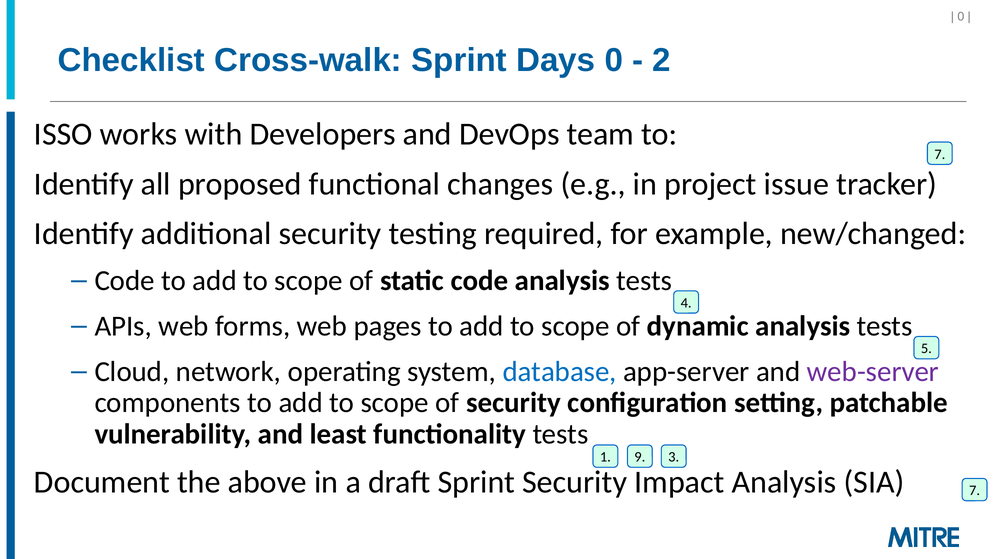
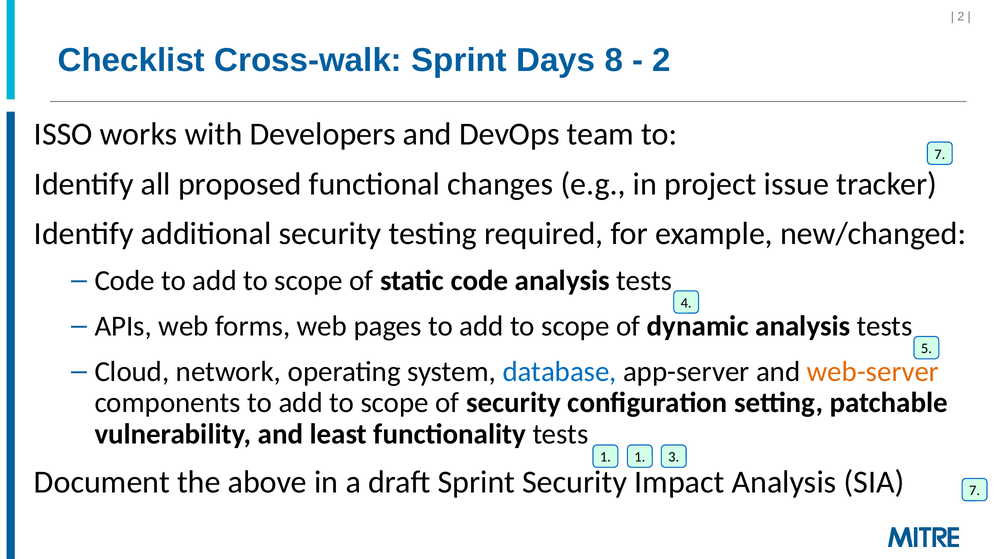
0: 0 -> 2 (961, 16)
Days 0: 0 -> 8 (614, 60)
web-server colour: purple -> orange (873, 372)
1 9: 9 -> 1 (640, 457)
